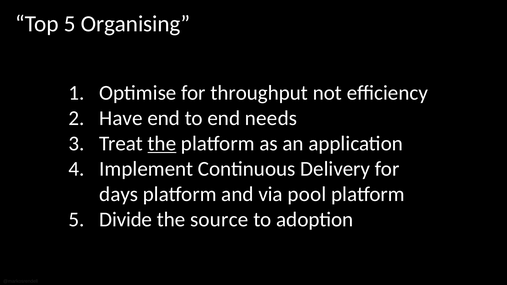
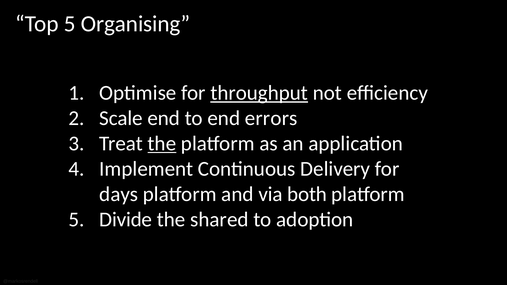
throughput underline: none -> present (259, 93)
Have: Have -> Scale (121, 118)
needs: needs -> errors (271, 118)
pool: pool -> both (307, 194)
source: source -> shared (219, 220)
